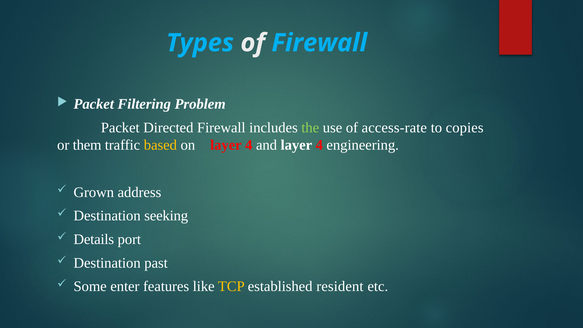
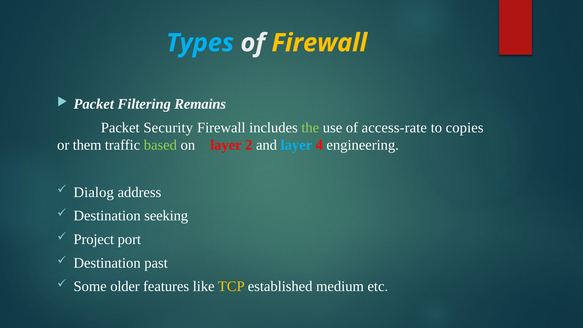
Firewall colour: light blue -> yellow (319, 43)
Problem: Problem -> Remains (200, 104)
Directed: Directed -> Security (168, 128)
based colour: yellow -> light green (160, 145)
on layer 4: 4 -> 2 (249, 145)
layer colour: white -> light blue (296, 145)
Grown: Grown -> Dialog (94, 192)
Details: Details -> Project (94, 239)
enter: enter -> older (125, 286)
resident: resident -> medium (340, 286)
